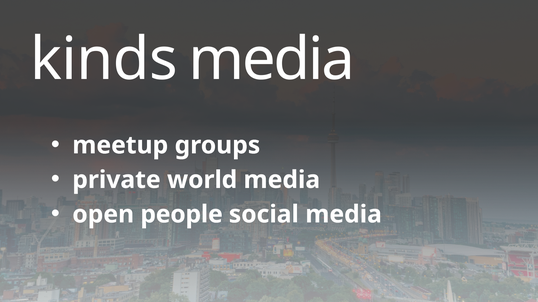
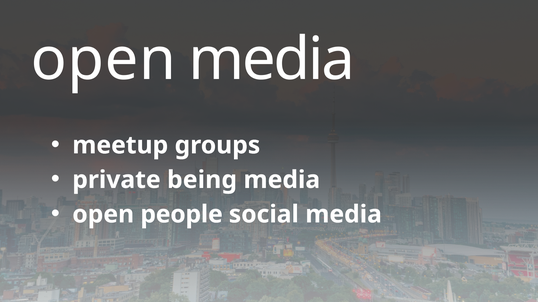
kinds: kinds -> open (103, 60)
world: world -> being (202, 180)
